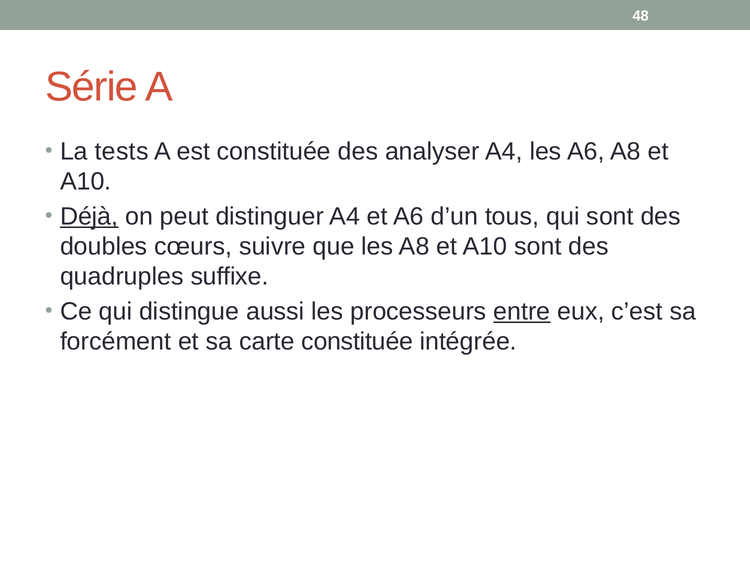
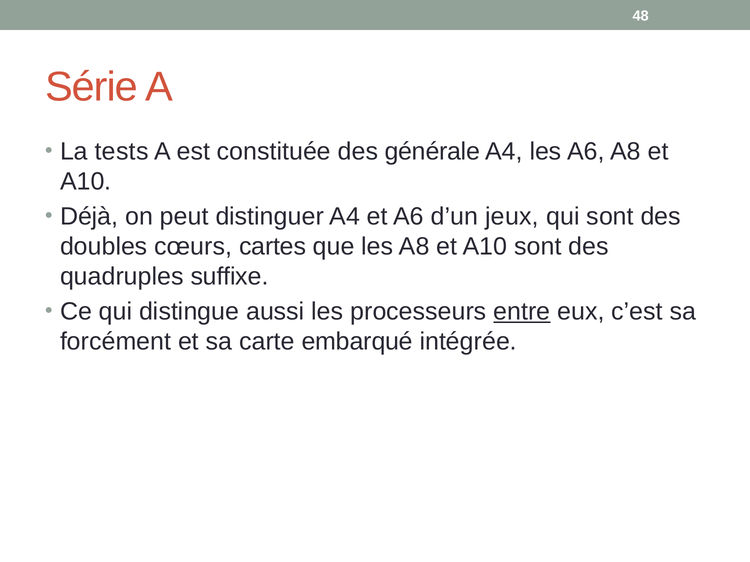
analyser: analyser -> générale (432, 152)
Déjà underline: present -> none (89, 217)
tous: tous -> jeux (512, 217)
suivre: suivre -> cartes (273, 247)
carte constituée: constituée -> embarqué (357, 342)
